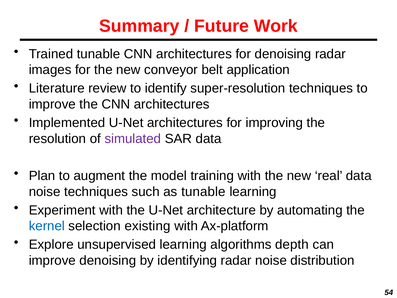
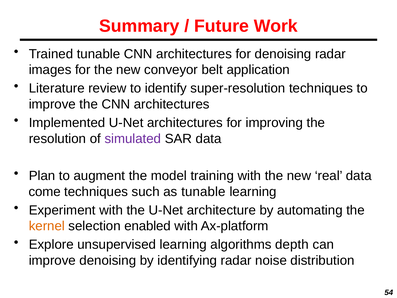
noise: noise -> come (45, 191)
kernel colour: blue -> orange (47, 226)
existing: existing -> enabled (148, 226)
